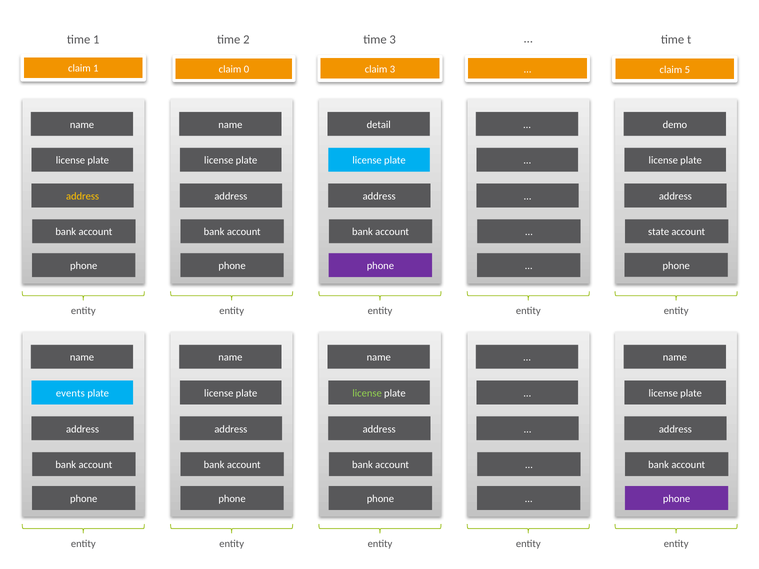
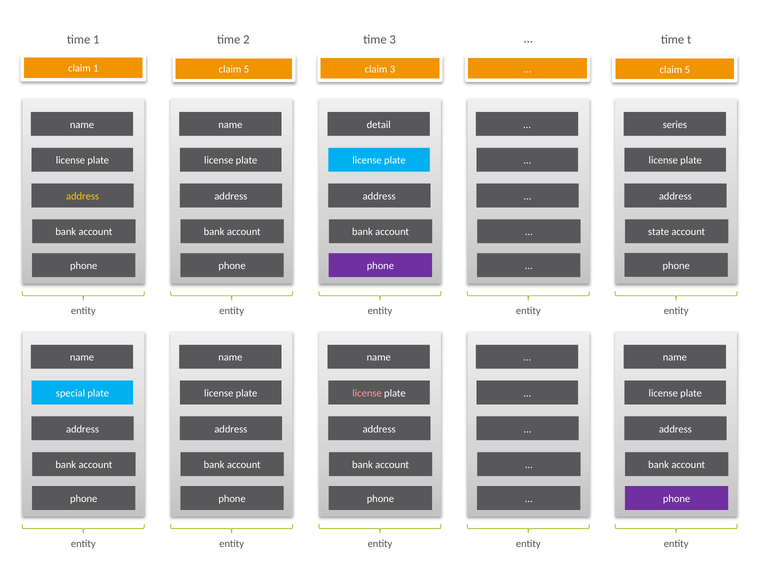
0: 0 -> 5 (246, 69)
demo: demo -> series (675, 125)
events: events -> special (70, 393)
license colour: light green -> pink (367, 393)
